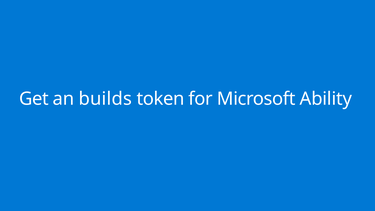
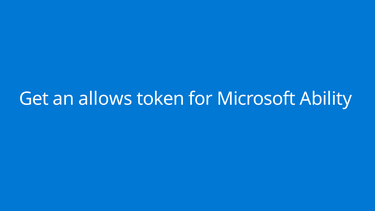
builds: builds -> allows (105, 99)
